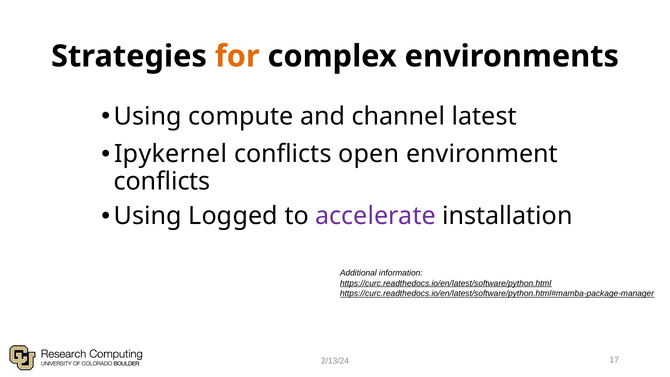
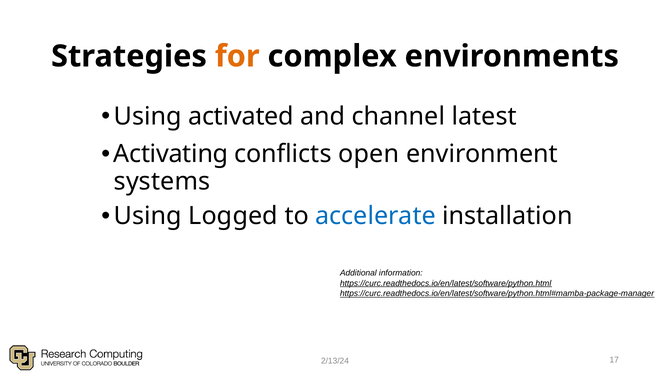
compute: compute -> activated (241, 116)
Ipykernel: Ipykernel -> Activating (171, 154)
conflicts: conflicts -> systems (162, 181)
accelerate colour: purple -> blue (376, 216)
